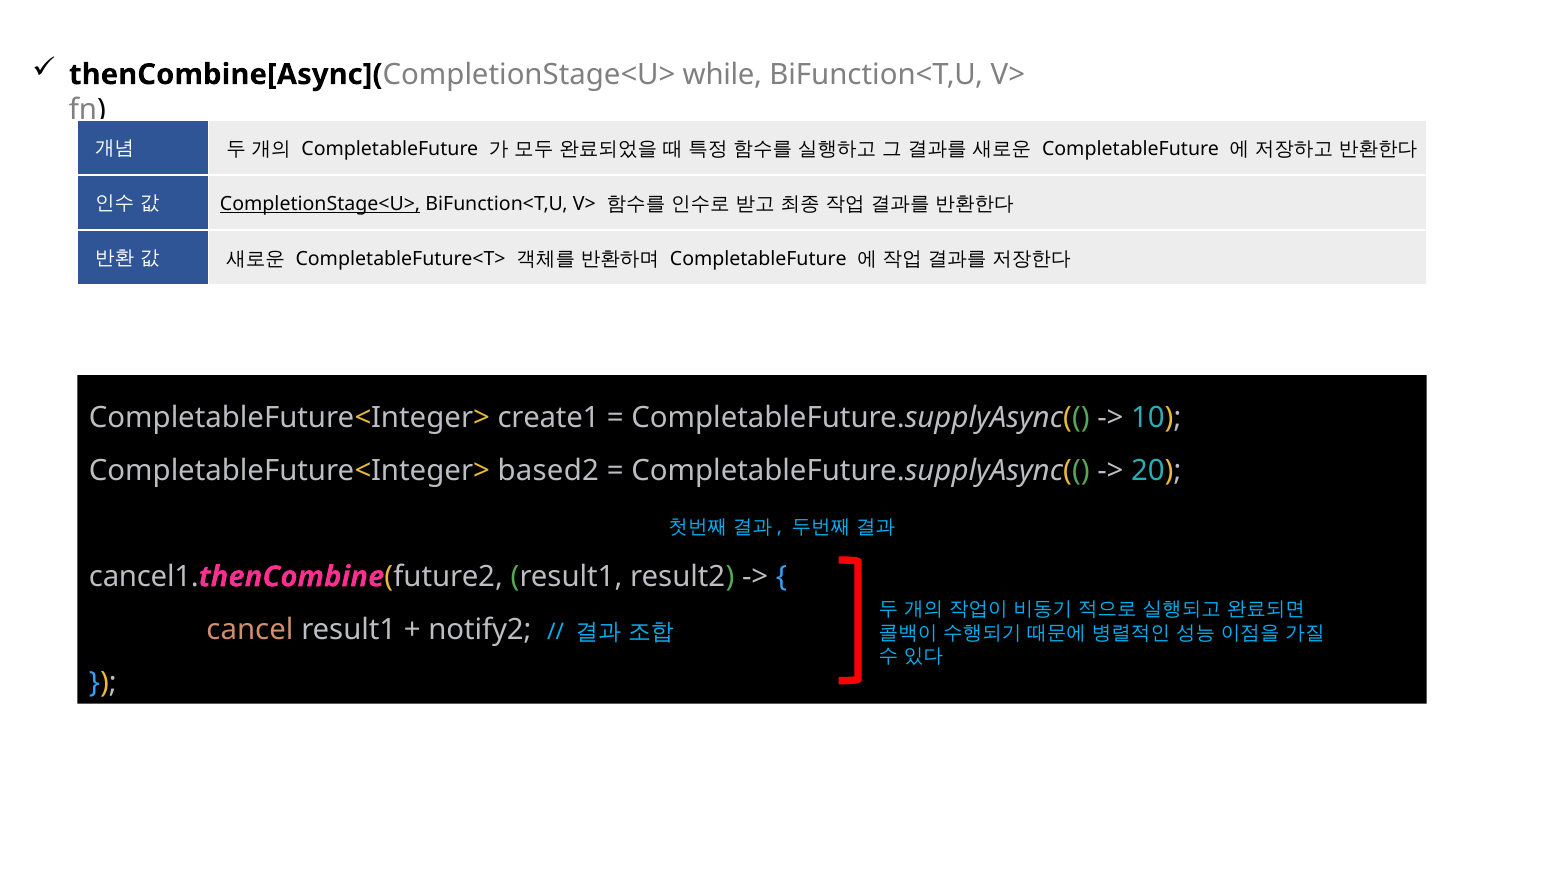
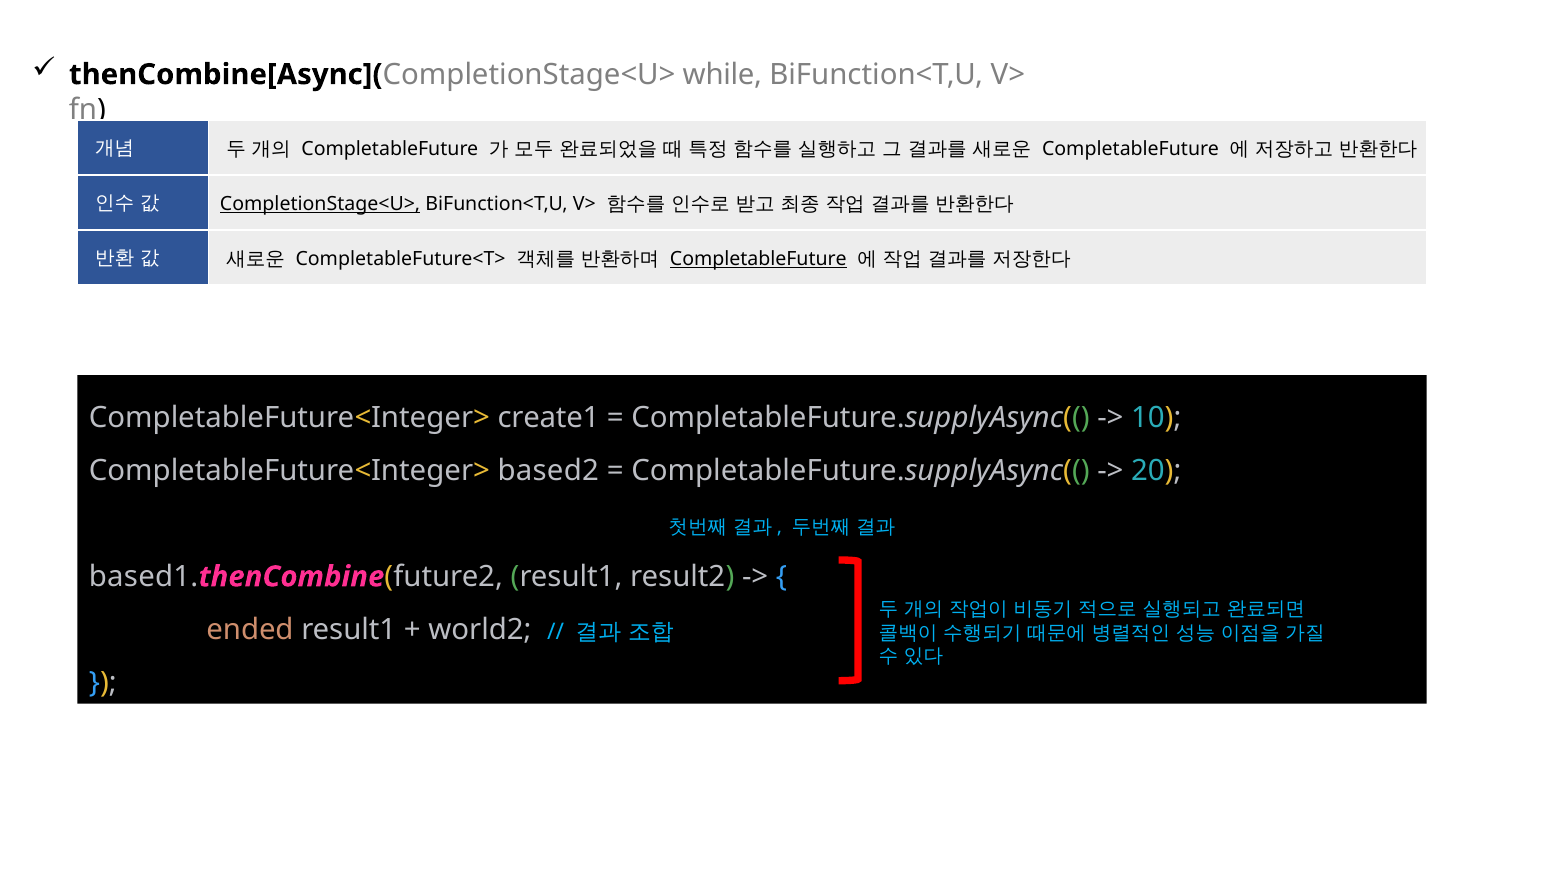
CompletableFuture underline: none -> present (758, 259)
cancel1: cancel1 -> based1 (144, 577)
cancel: cancel -> ended (250, 630)
notify2: notify2 -> world2 (480, 630)
